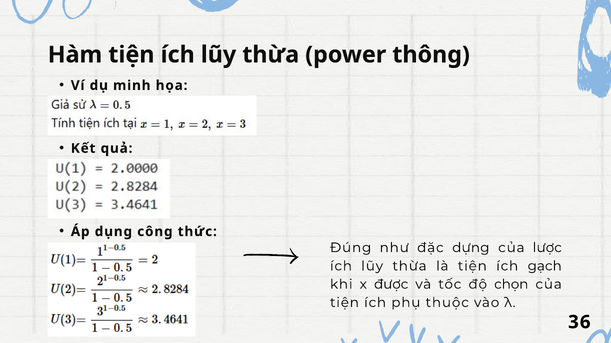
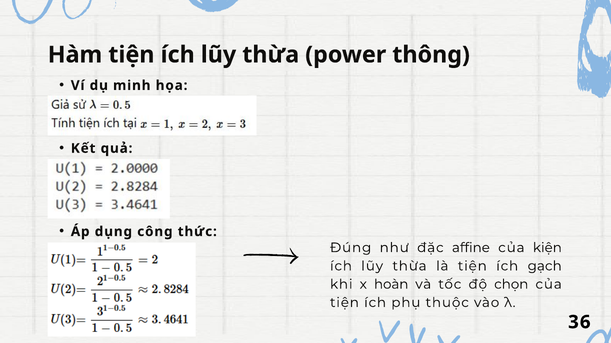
dựng: dựng -> affine (471, 248)
lược: lược -> kiện (547, 248)
được: được -> hoàn (391, 285)
